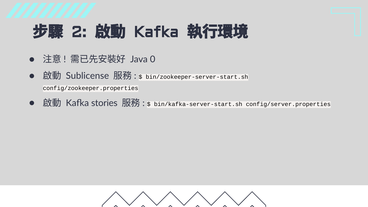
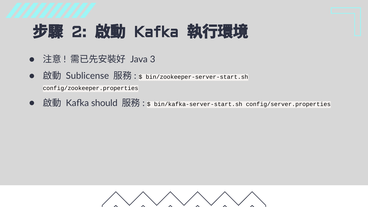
0: 0 -> 3 (153, 59)
stories: stories -> should (104, 103)
